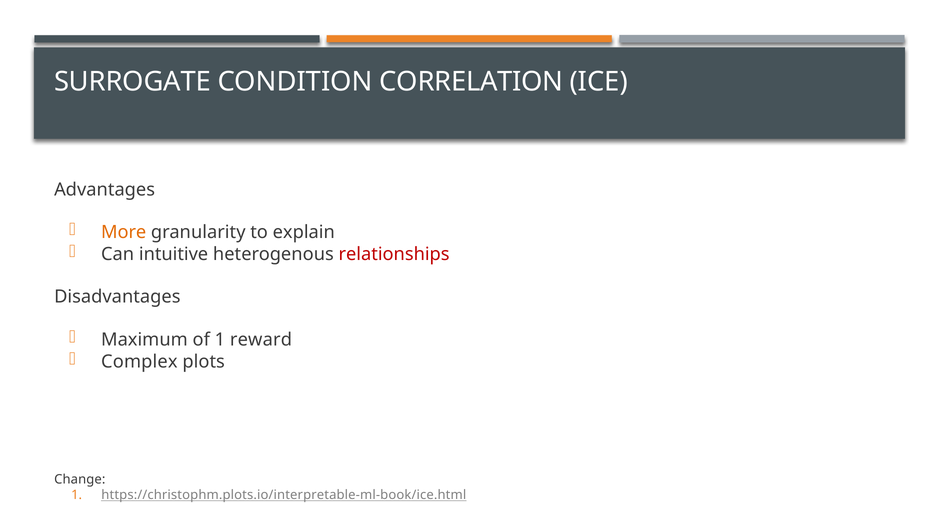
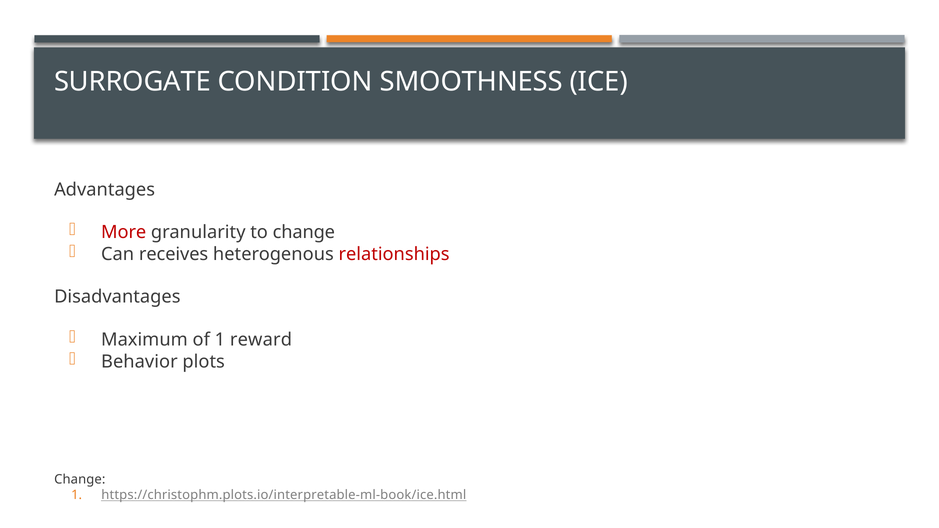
CORRELATION: CORRELATION -> SMOOTHNESS (471, 82)
More colour: orange -> red (124, 232)
to explain: explain -> change (304, 232)
intuitive: intuitive -> receives (174, 254)
Complex: Complex -> Behavior (139, 362)
